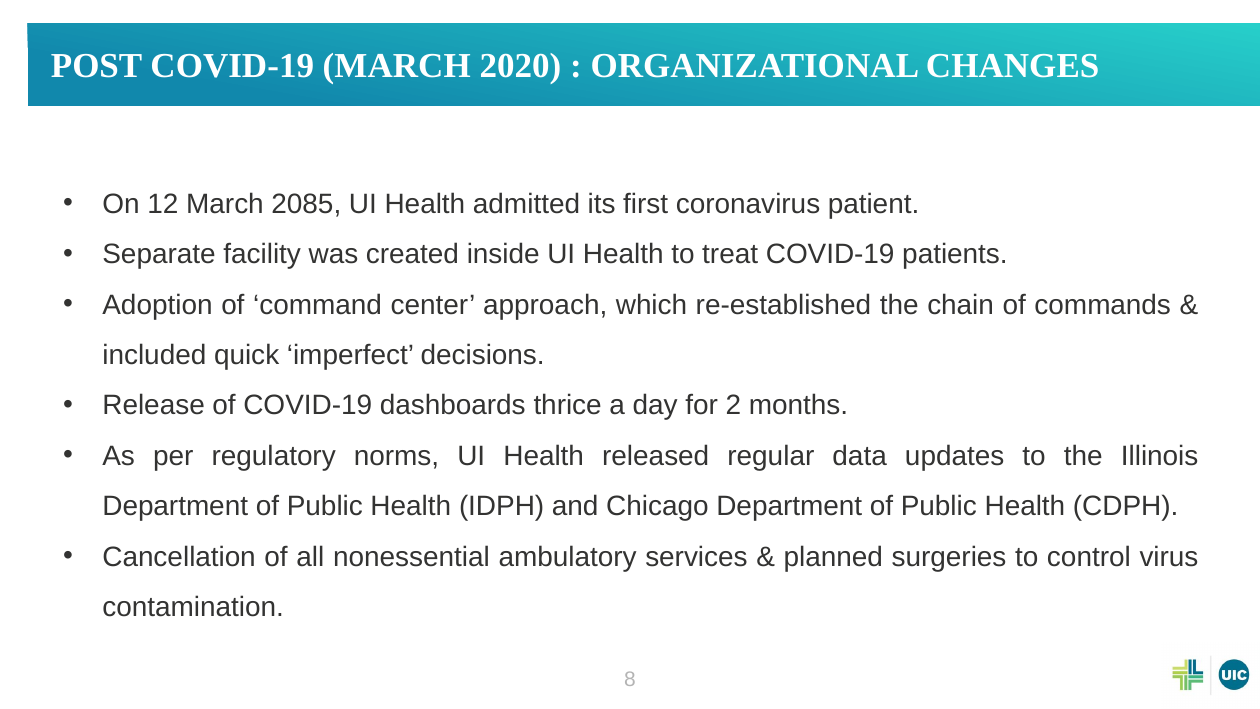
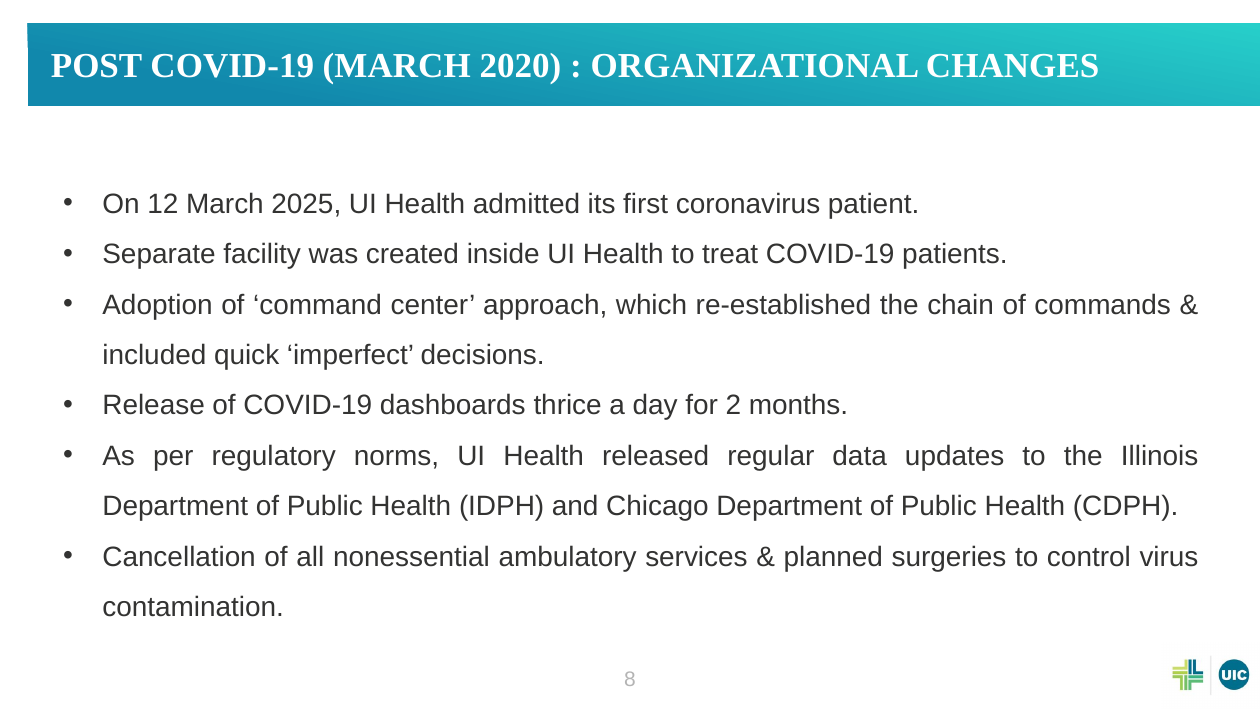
2085: 2085 -> 2025 (306, 204)
